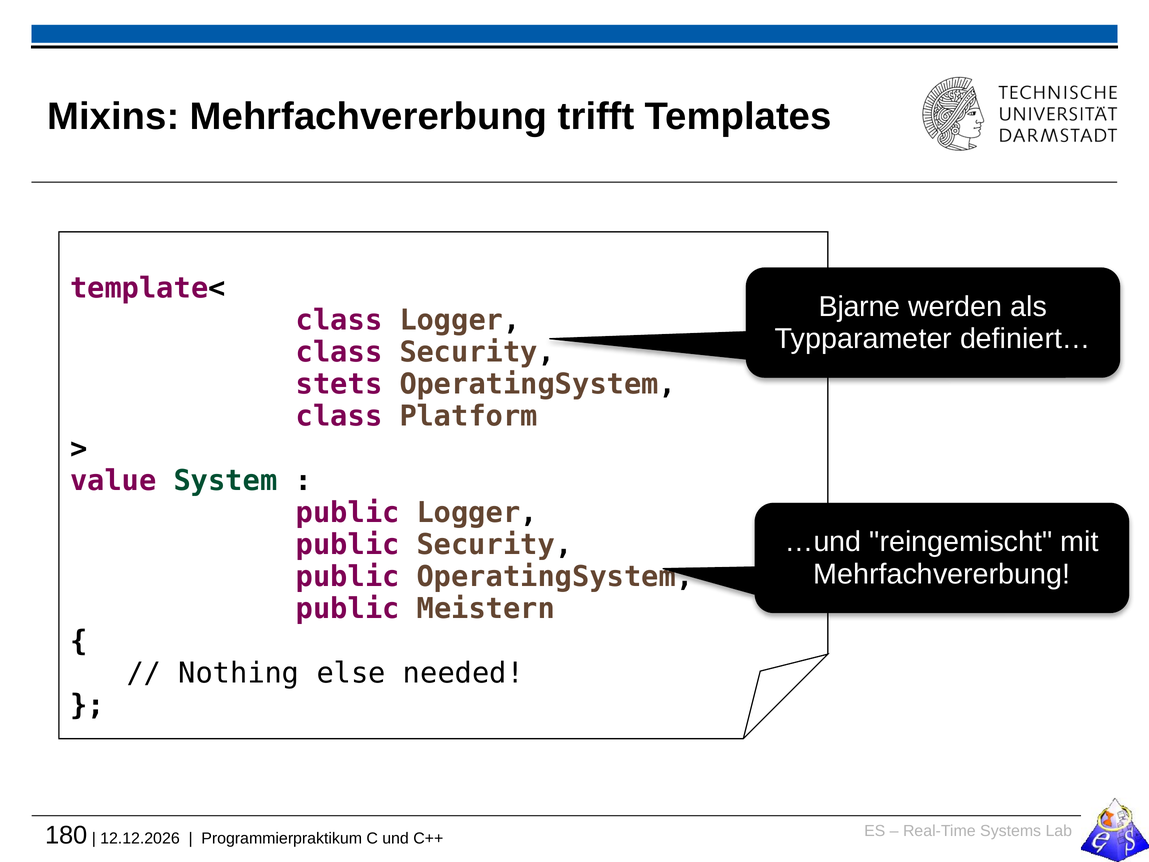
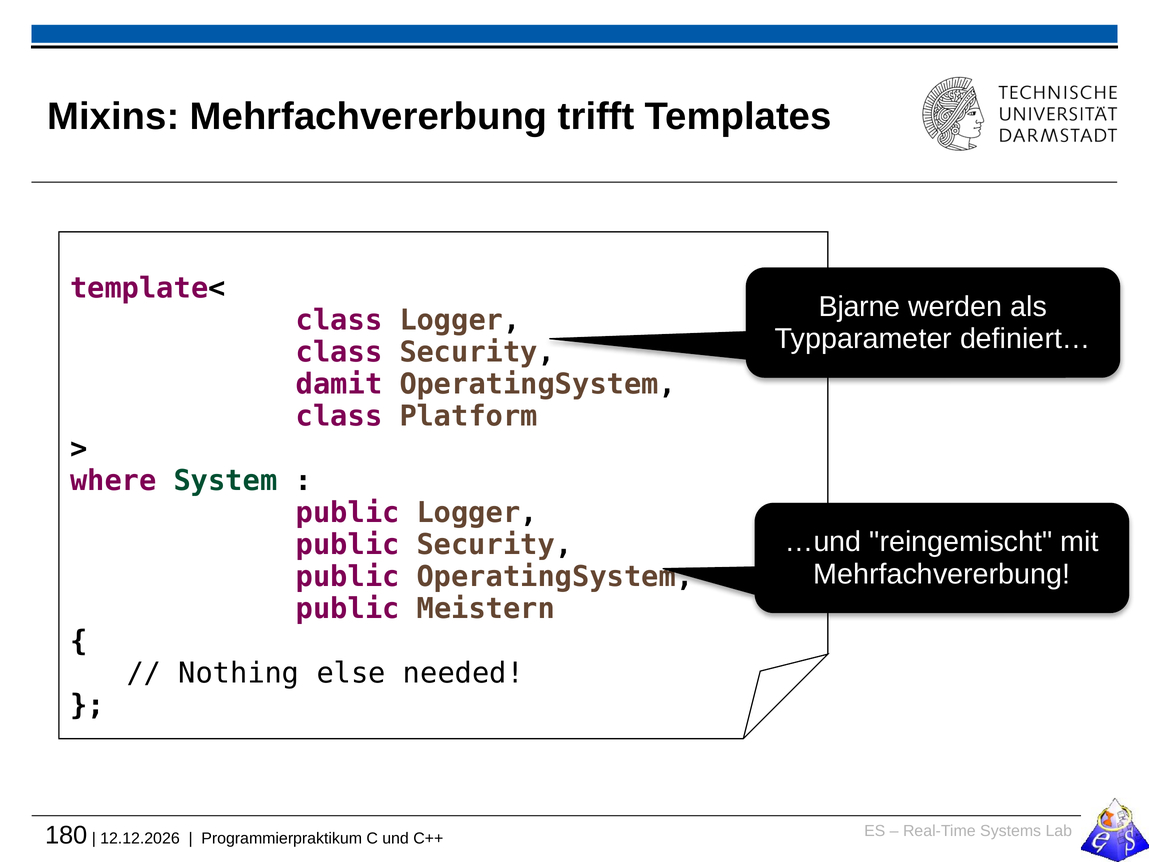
stets: stets -> damit (339, 384)
value: value -> where (113, 480)
